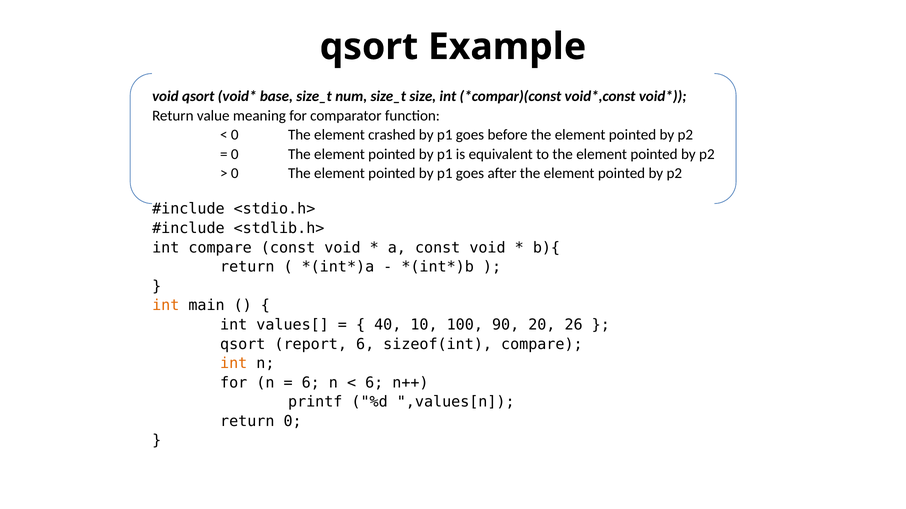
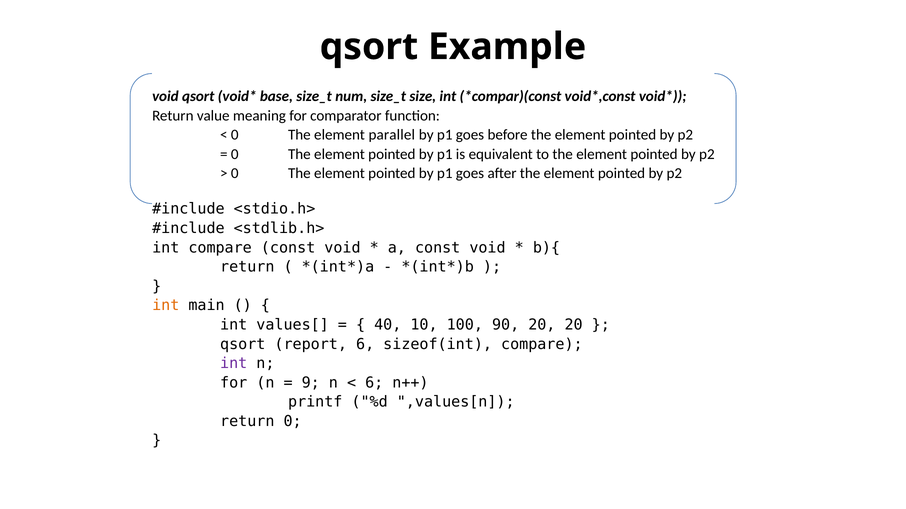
crashed: crashed -> parallel (392, 135)
20 26: 26 -> 20 (574, 325)
int colour: orange -> purple (234, 364)
6: 6 -> 9 (311, 383)
